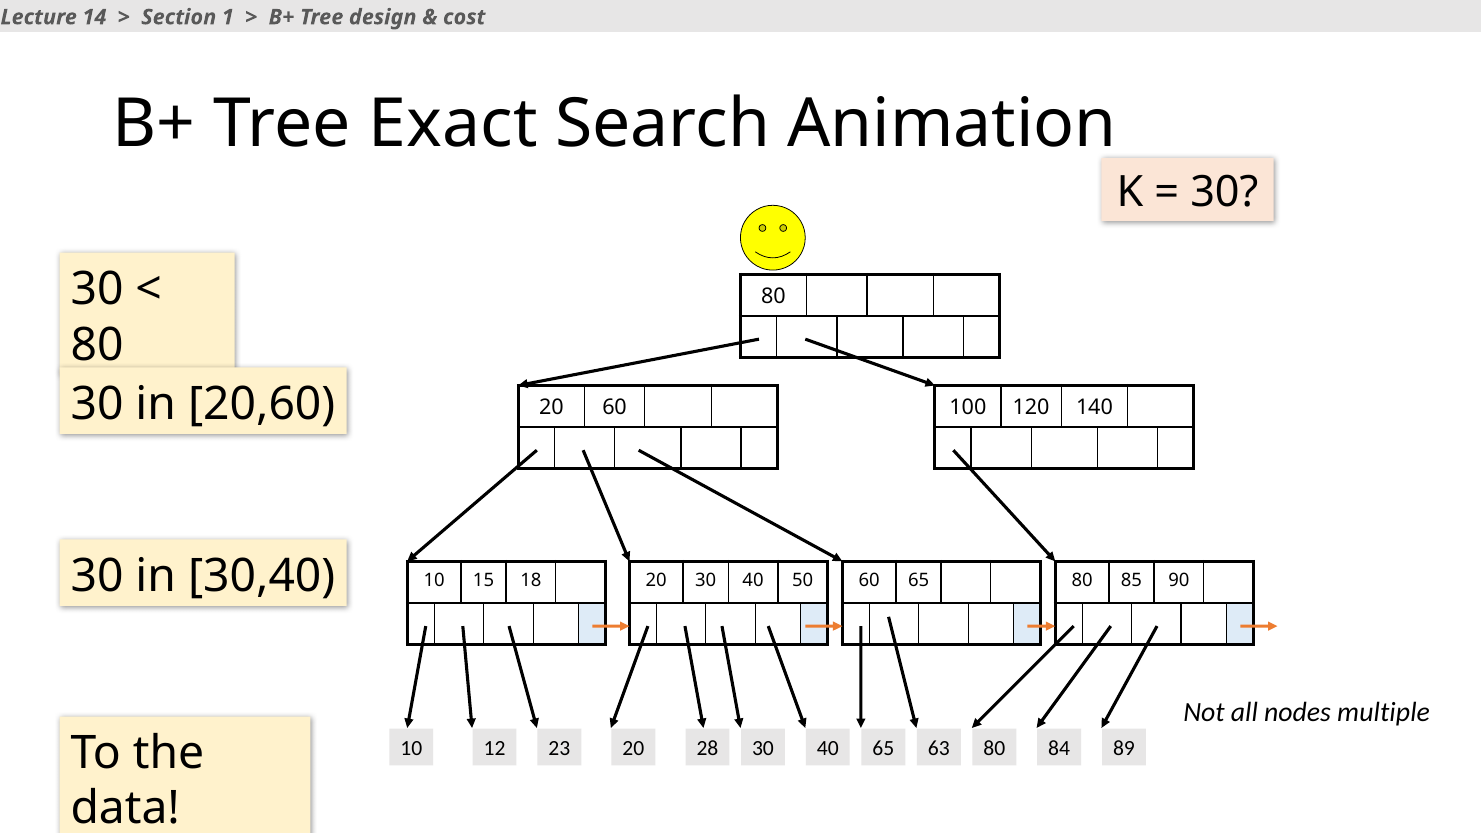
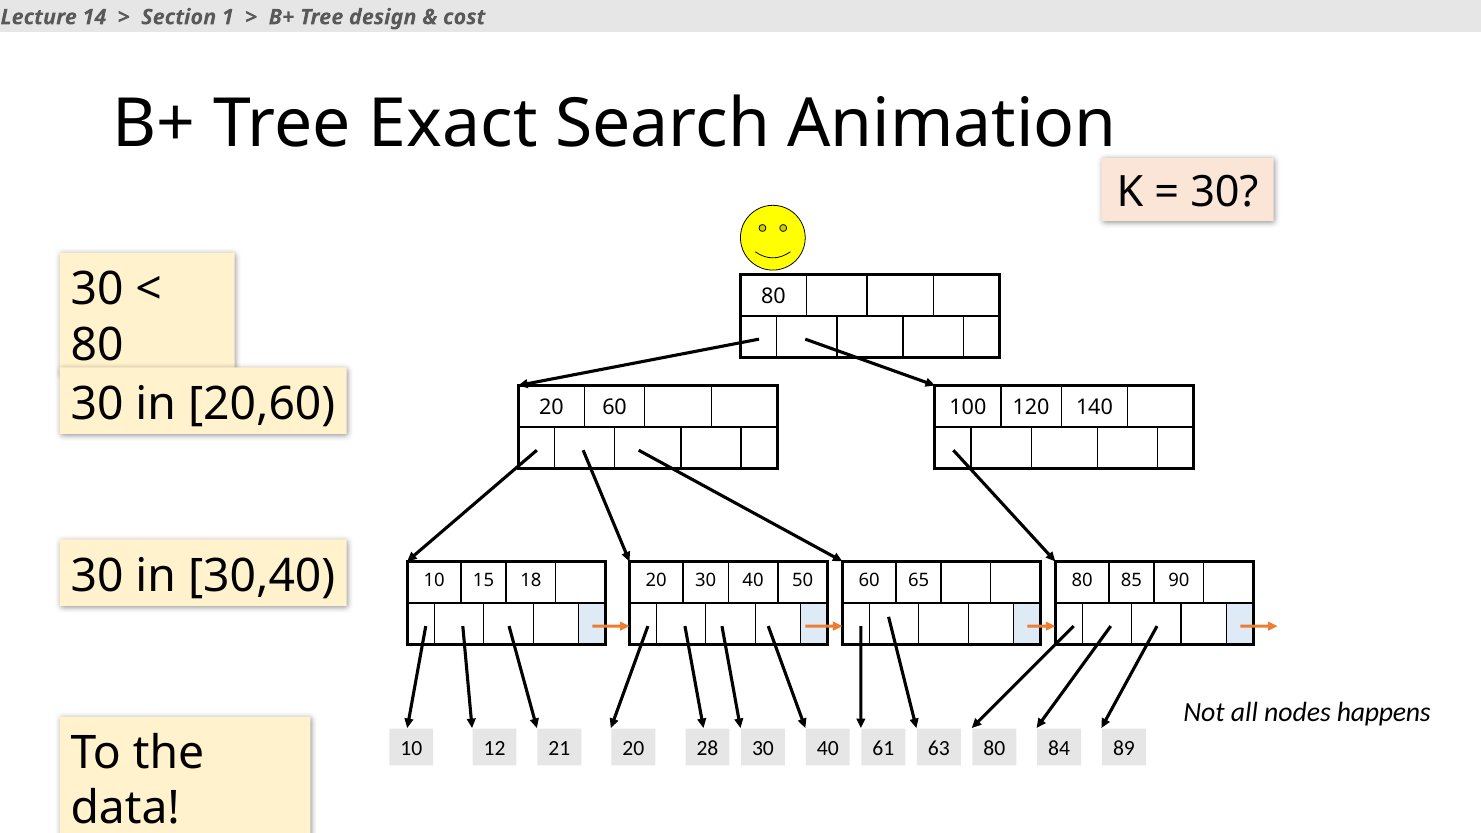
multiple: multiple -> happens (1384, 712)
23: 23 -> 21 (559, 748)
40 65: 65 -> 61 (883, 748)
